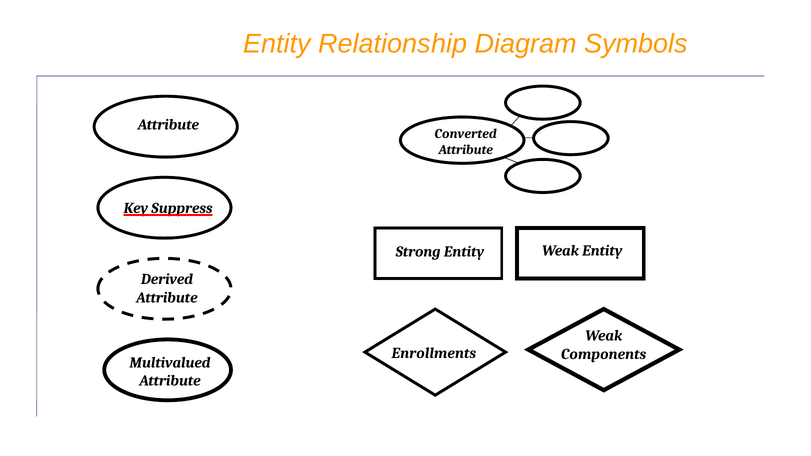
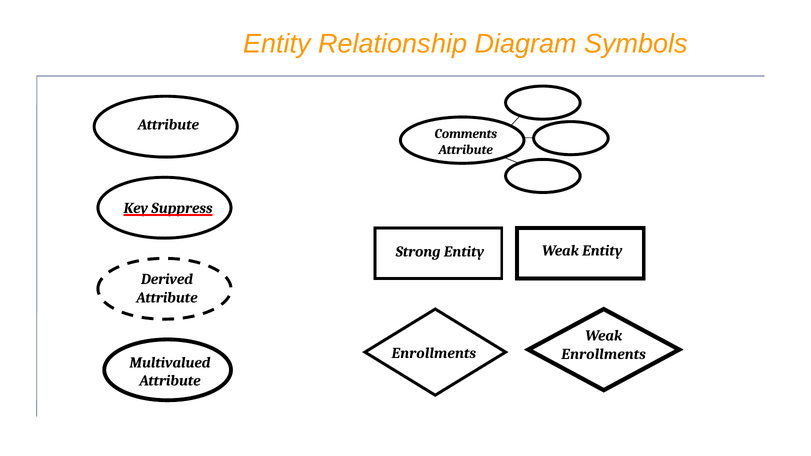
Converted: Converted -> Comments (466, 134)
Components: Components -> Enrollments (604, 354)
